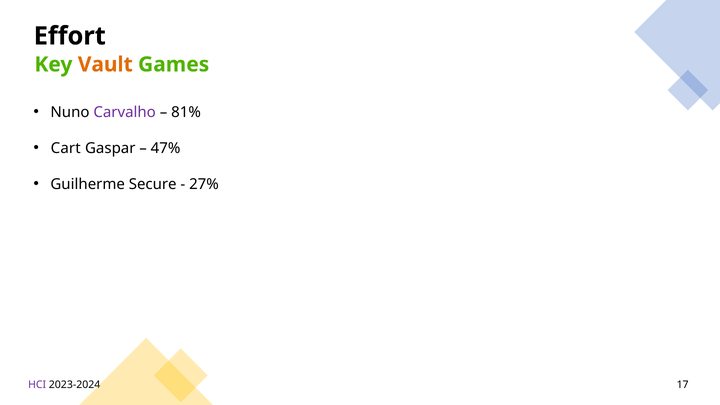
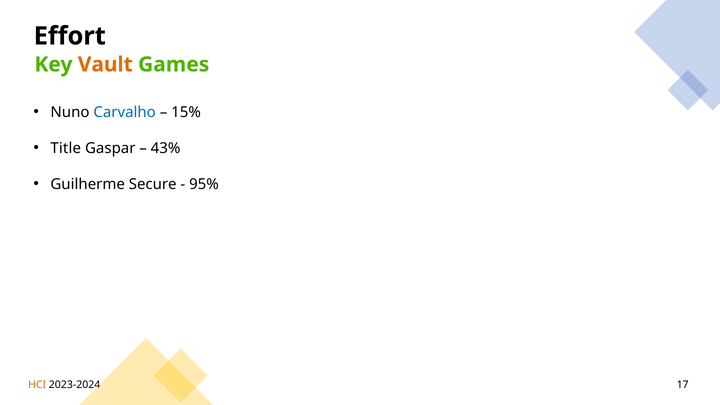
Carvalho colour: purple -> blue (125, 112)
81%: 81% -> 15% (186, 112)
Cart: Cart -> Title (66, 148)
47%: 47% -> 43% (166, 148)
27%: 27% -> 95% (204, 184)
HCI colour: purple -> orange (37, 385)
